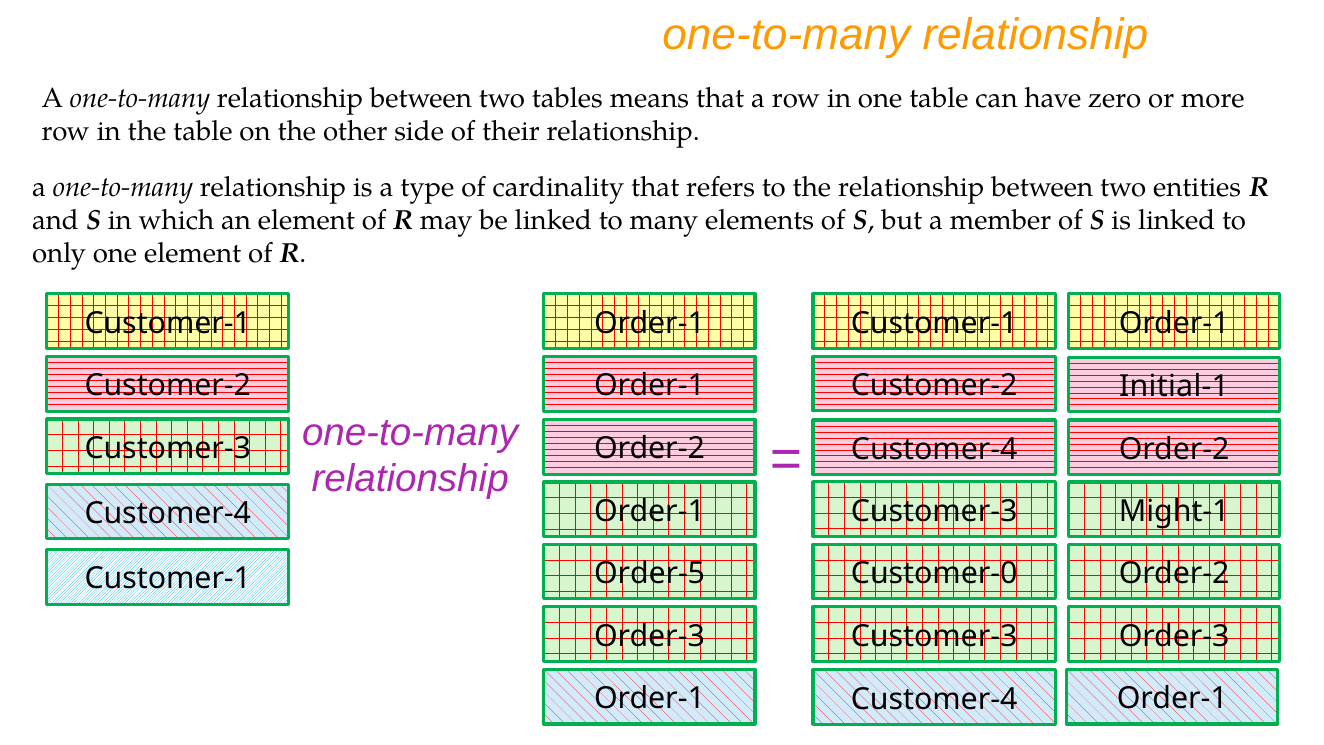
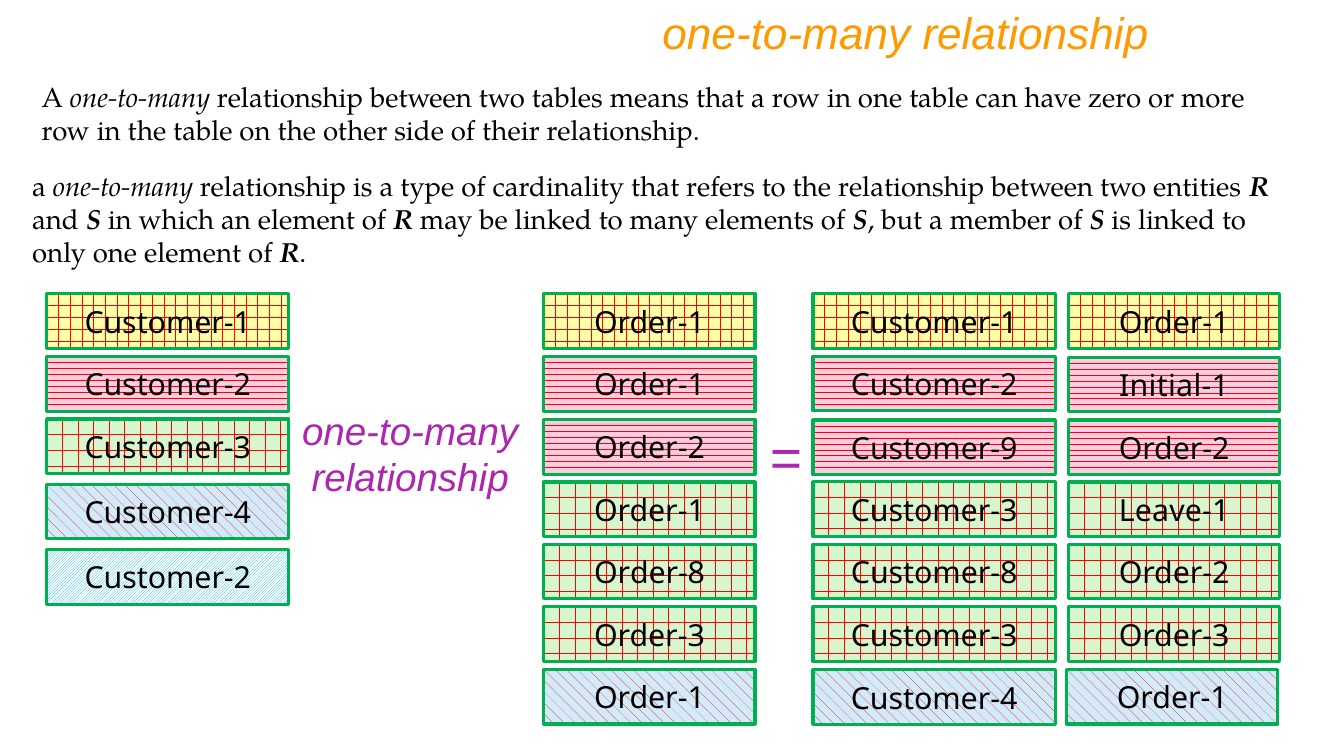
Customer-4: Customer-4 -> Customer-9 (934, 449)
Might-1: Might-1 -> Leave-1 (1174, 511)
Order-5: Order-5 -> Order-8 (650, 573)
Customer-0: Customer-0 -> Customer-8 (934, 573)
Customer-1: Customer-1 -> Customer-2 (168, 579)
